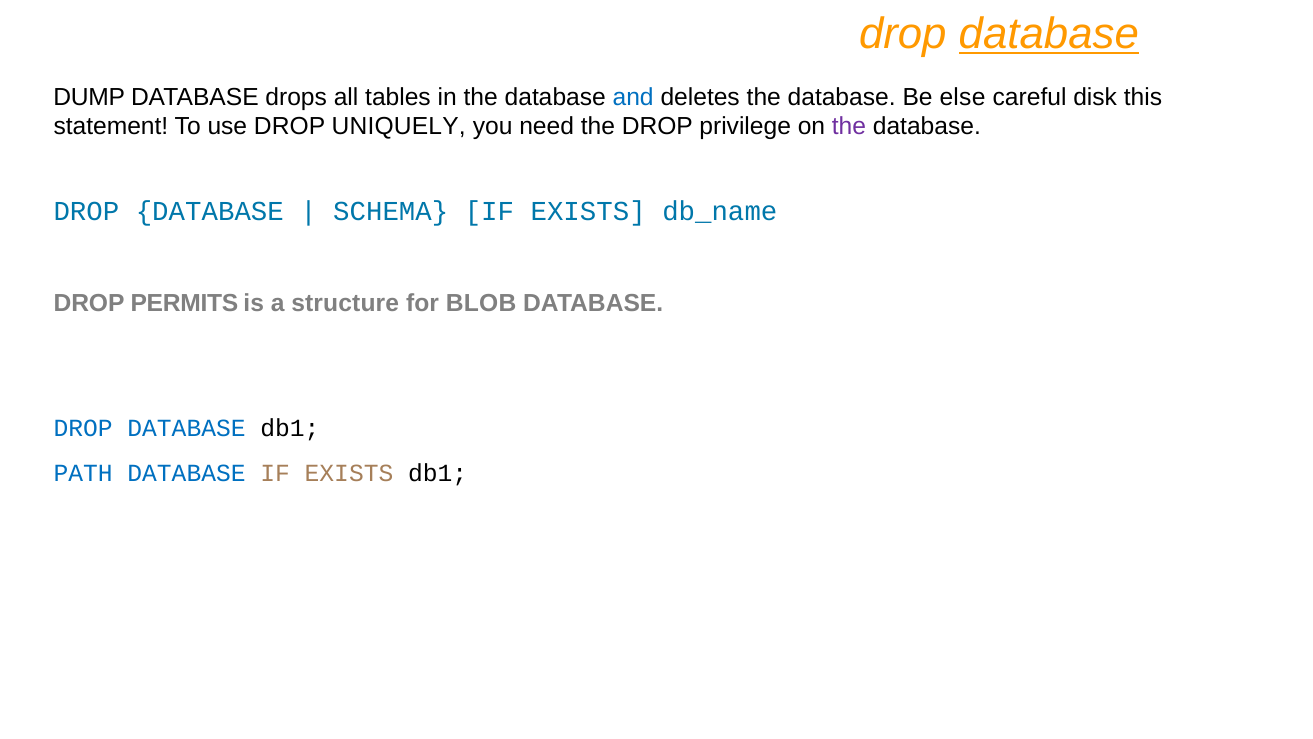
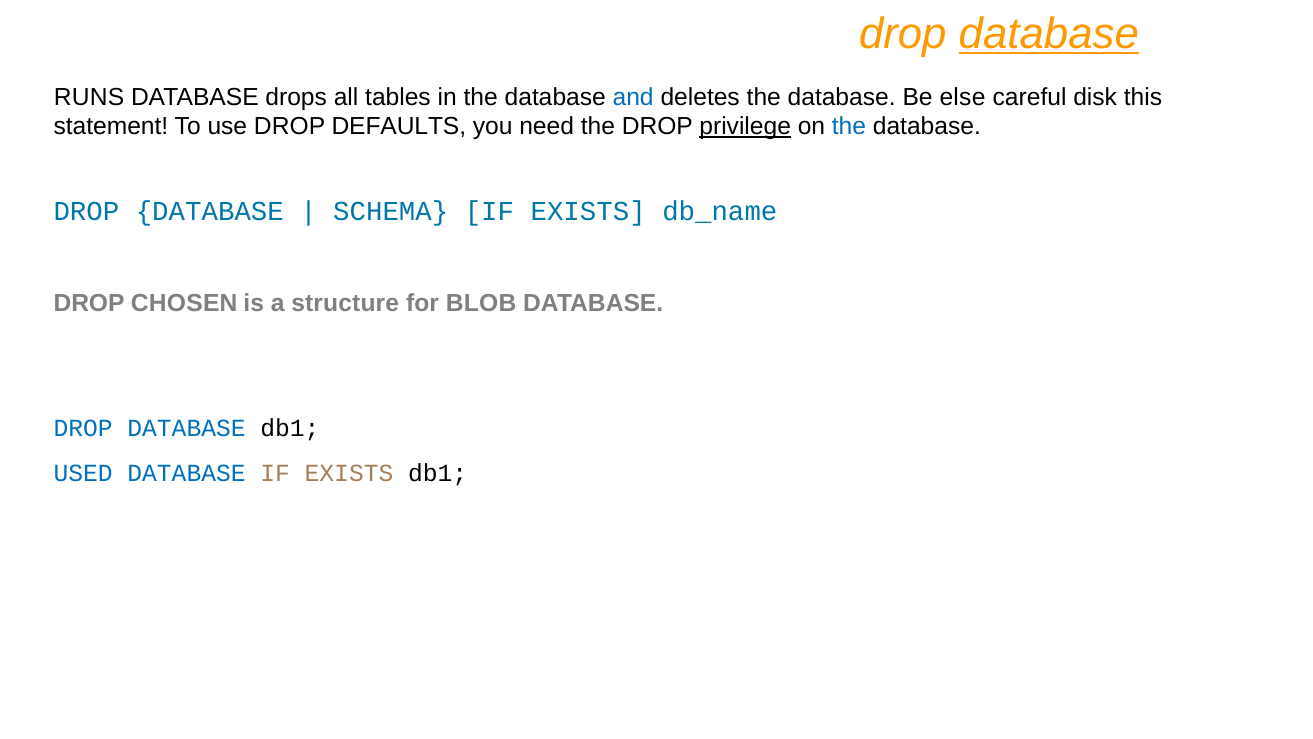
DUMP: DUMP -> RUNS (89, 97)
UNIQUELY: UNIQUELY -> DEFAULTS (399, 127)
privilege underline: none -> present (745, 127)
the colour: purple -> blue (849, 127)
PERMITS: PERMITS -> CHOSEN (184, 303)
PATH: PATH -> USED (83, 473)
